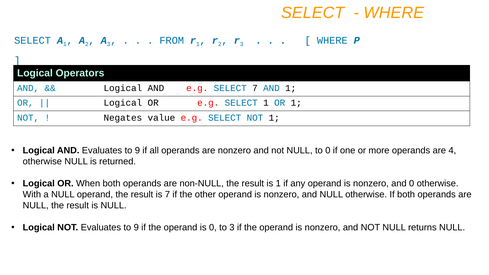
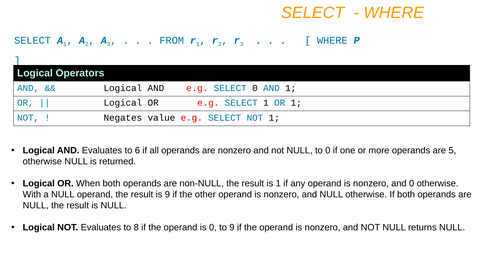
SELECT 7: 7 -> 0 (255, 88)
AND Evaluates to 9: 9 -> 6 (137, 151)
4: 4 -> 5 (452, 151)
is 7: 7 -> 9 (167, 195)
NOT Evaluates to 9: 9 -> 8 (136, 228)
to 3: 3 -> 9 (232, 228)
